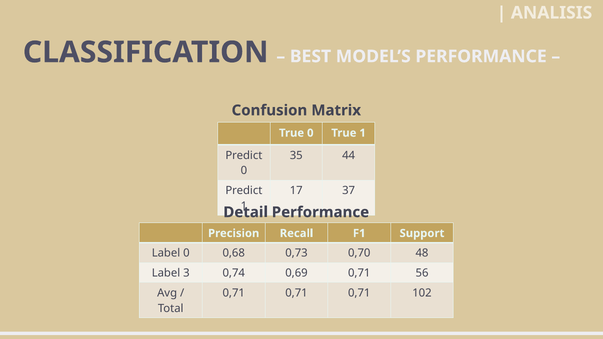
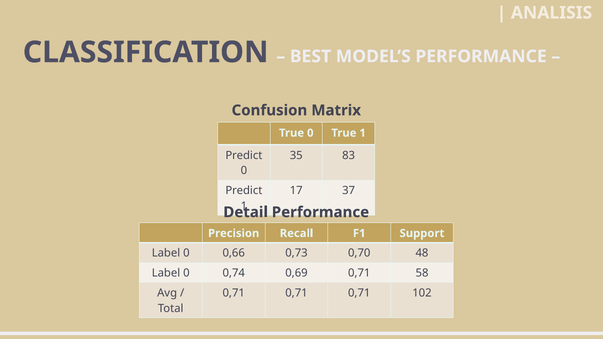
44: 44 -> 83 (349, 155)
0,68: 0,68 -> 0,66 (234, 253)
3: 3 -> 0 (186, 273)
56: 56 -> 58 (422, 273)
